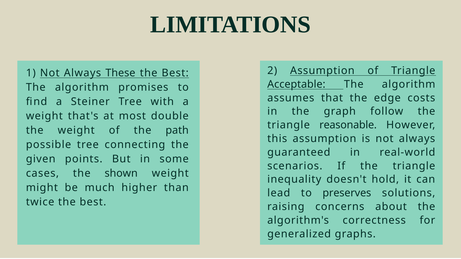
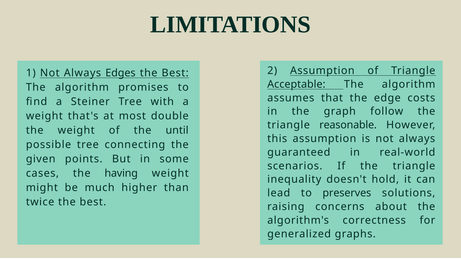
These: These -> Edges (120, 73)
path: path -> until (177, 130)
shown: shown -> having (121, 174)
